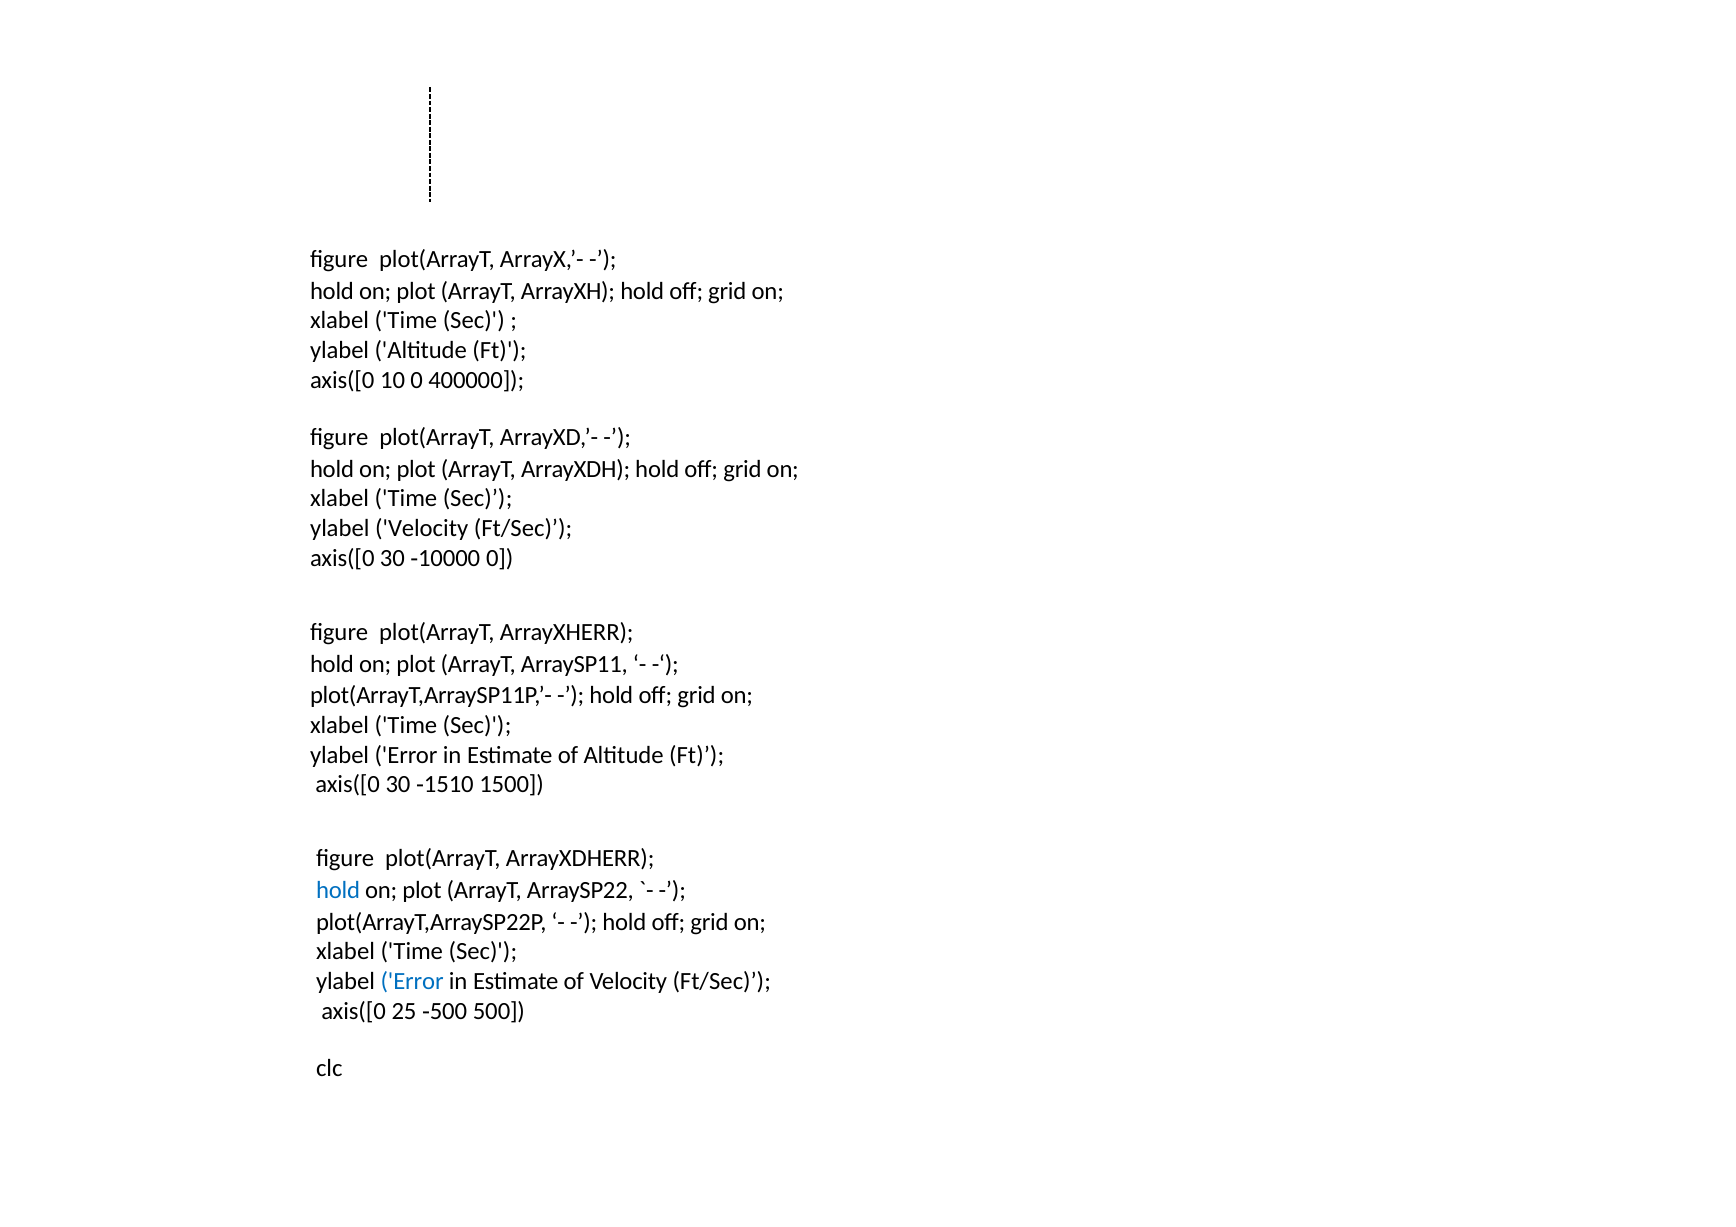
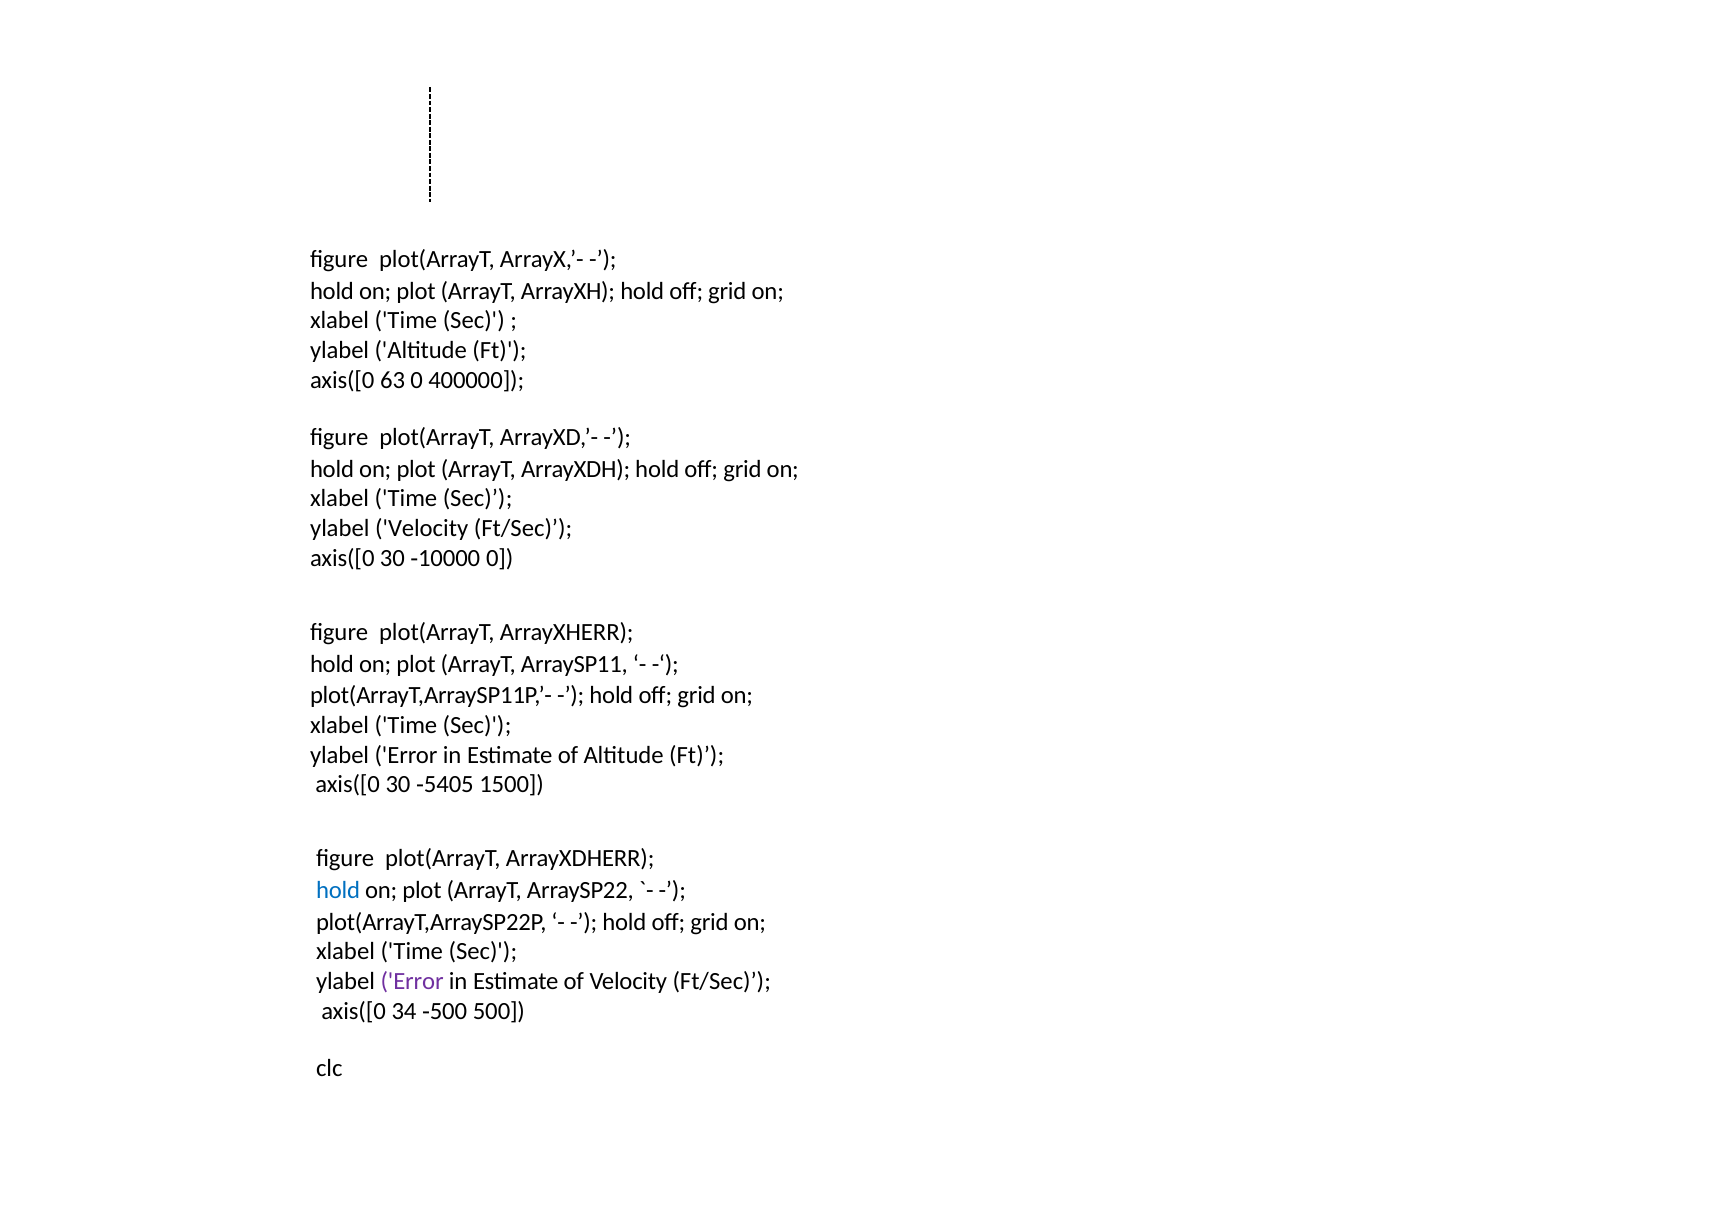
10: 10 -> 63 (393, 380)
1510: 1510 -> 5405 (449, 785)
Error colour: blue -> purple (412, 982)
25: 25 -> 34 (404, 1012)
